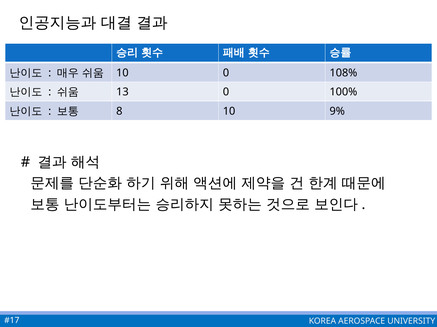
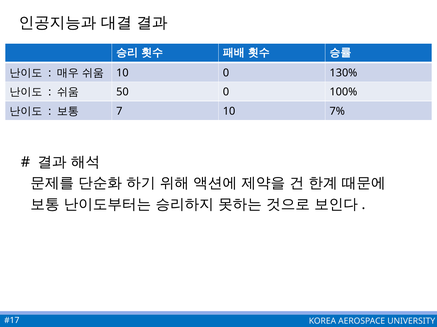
108%: 108% -> 130% (343, 73)
13: 13 -> 50 (122, 92)
8: 8 -> 7 (119, 112)
9%: 9% -> 7% (337, 112)
